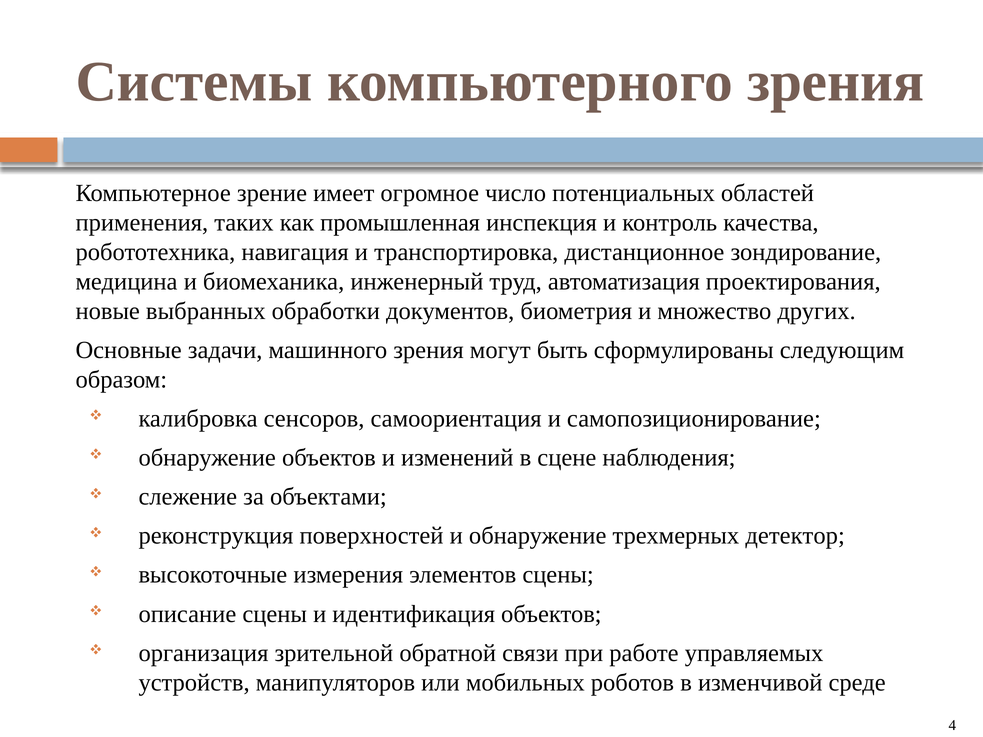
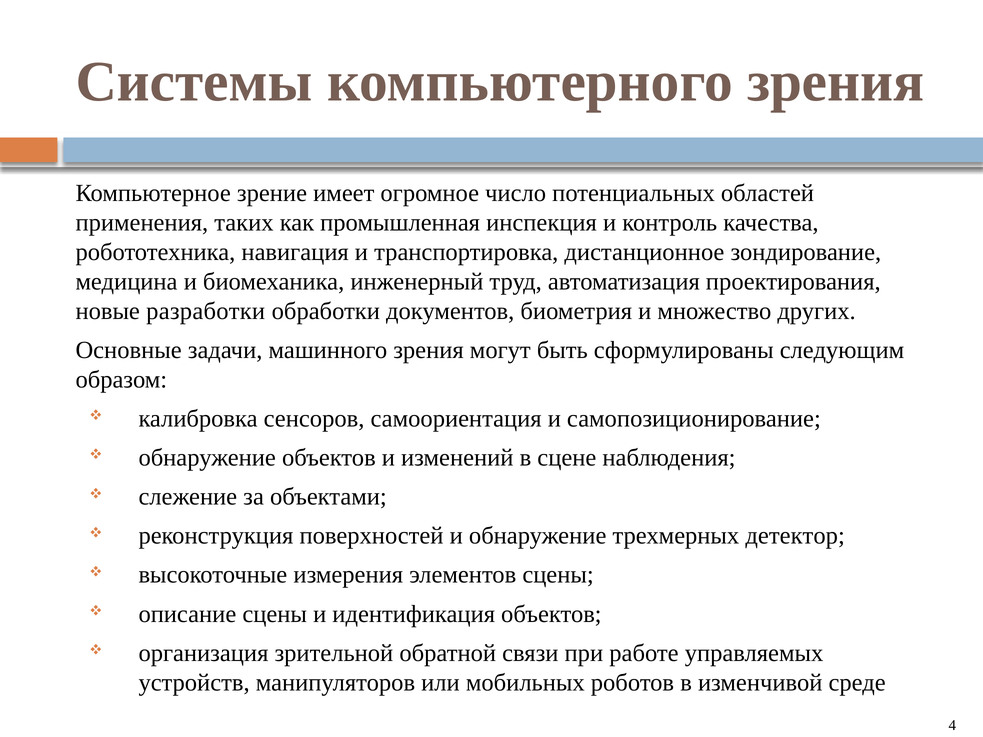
выбранных: выбранных -> разработки (206, 311)
